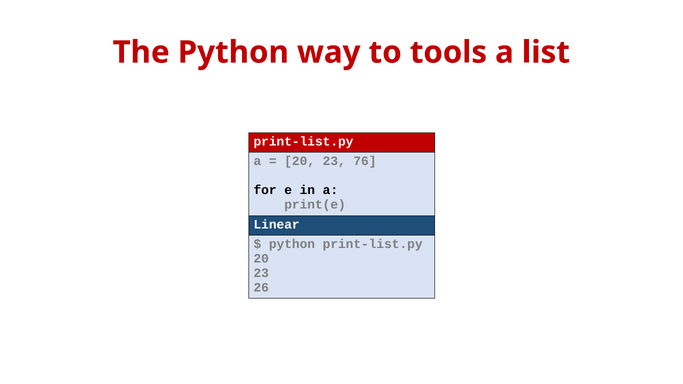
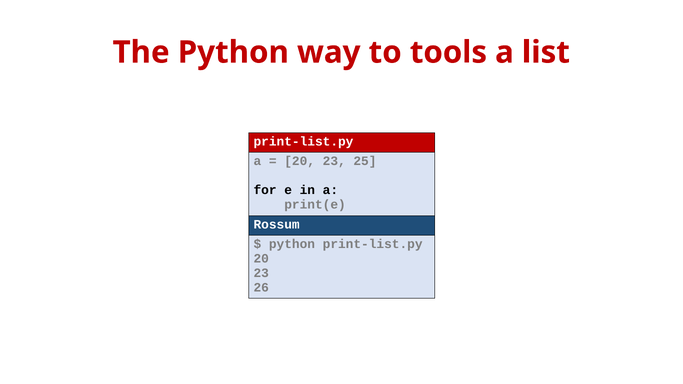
76: 76 -> 25 (365, 161)
Linear: Linear -> Rossum (277, 225)
